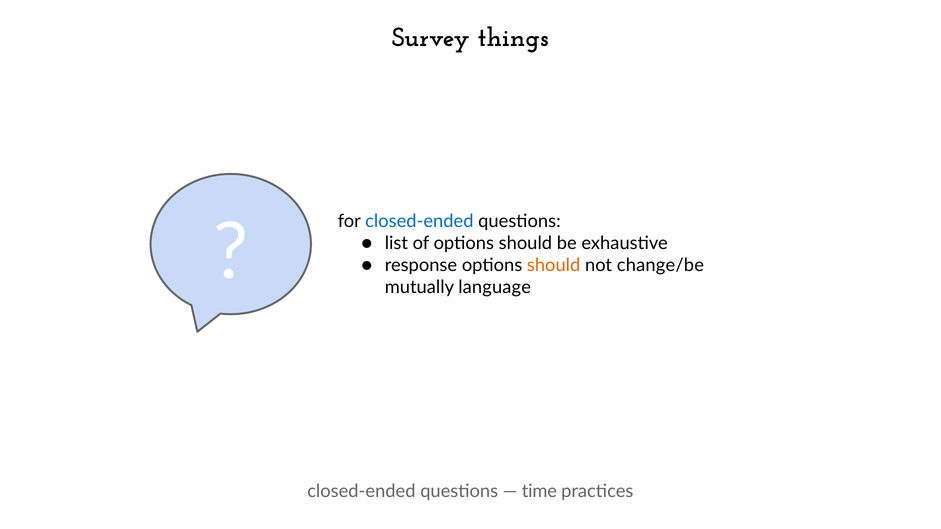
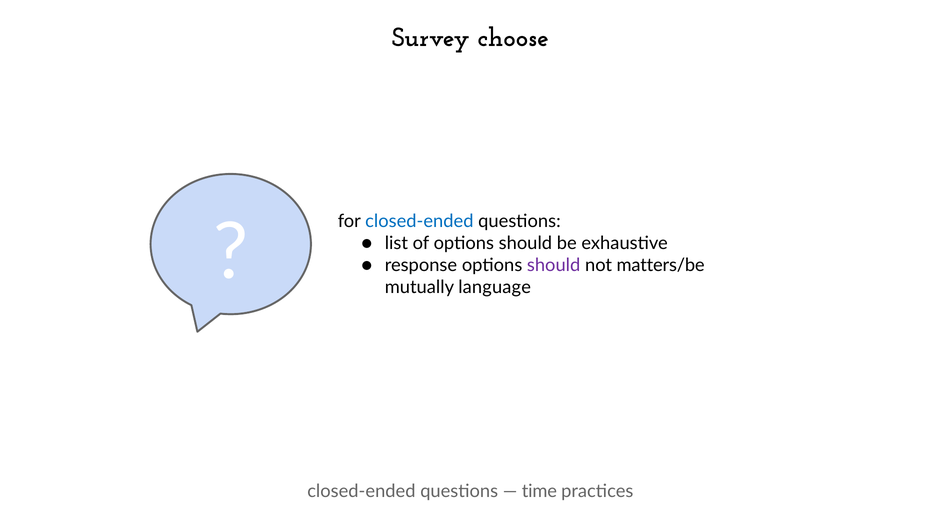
things: things -> choose (513, 37)
should colour: orange -> purple (554, 265)
change/be: change/be -> matters/be (661, 265)
